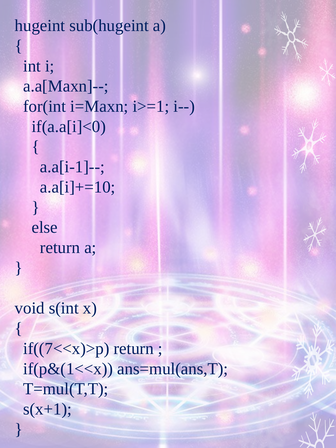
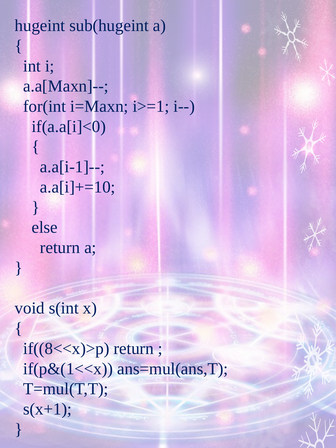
if((7<<x)>p: if((7<<x)>p -> if((8<<x)>p (66, 349)
